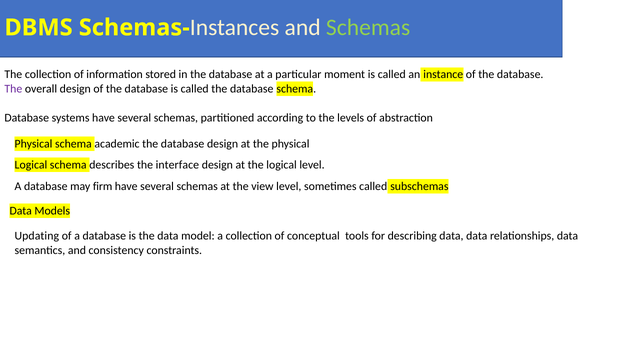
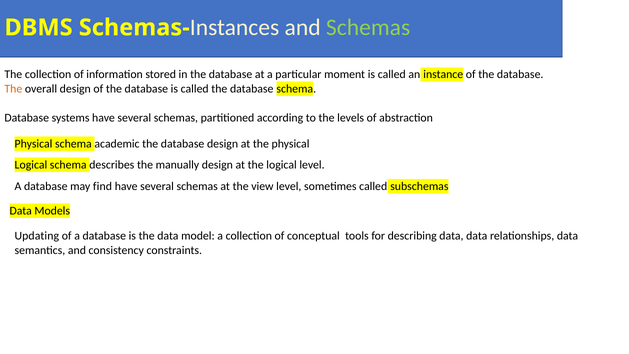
The colour: purple -> orange (13, 89)
interface: interface -> manually (177, 165)
firm: firm -> find (102, 186)
